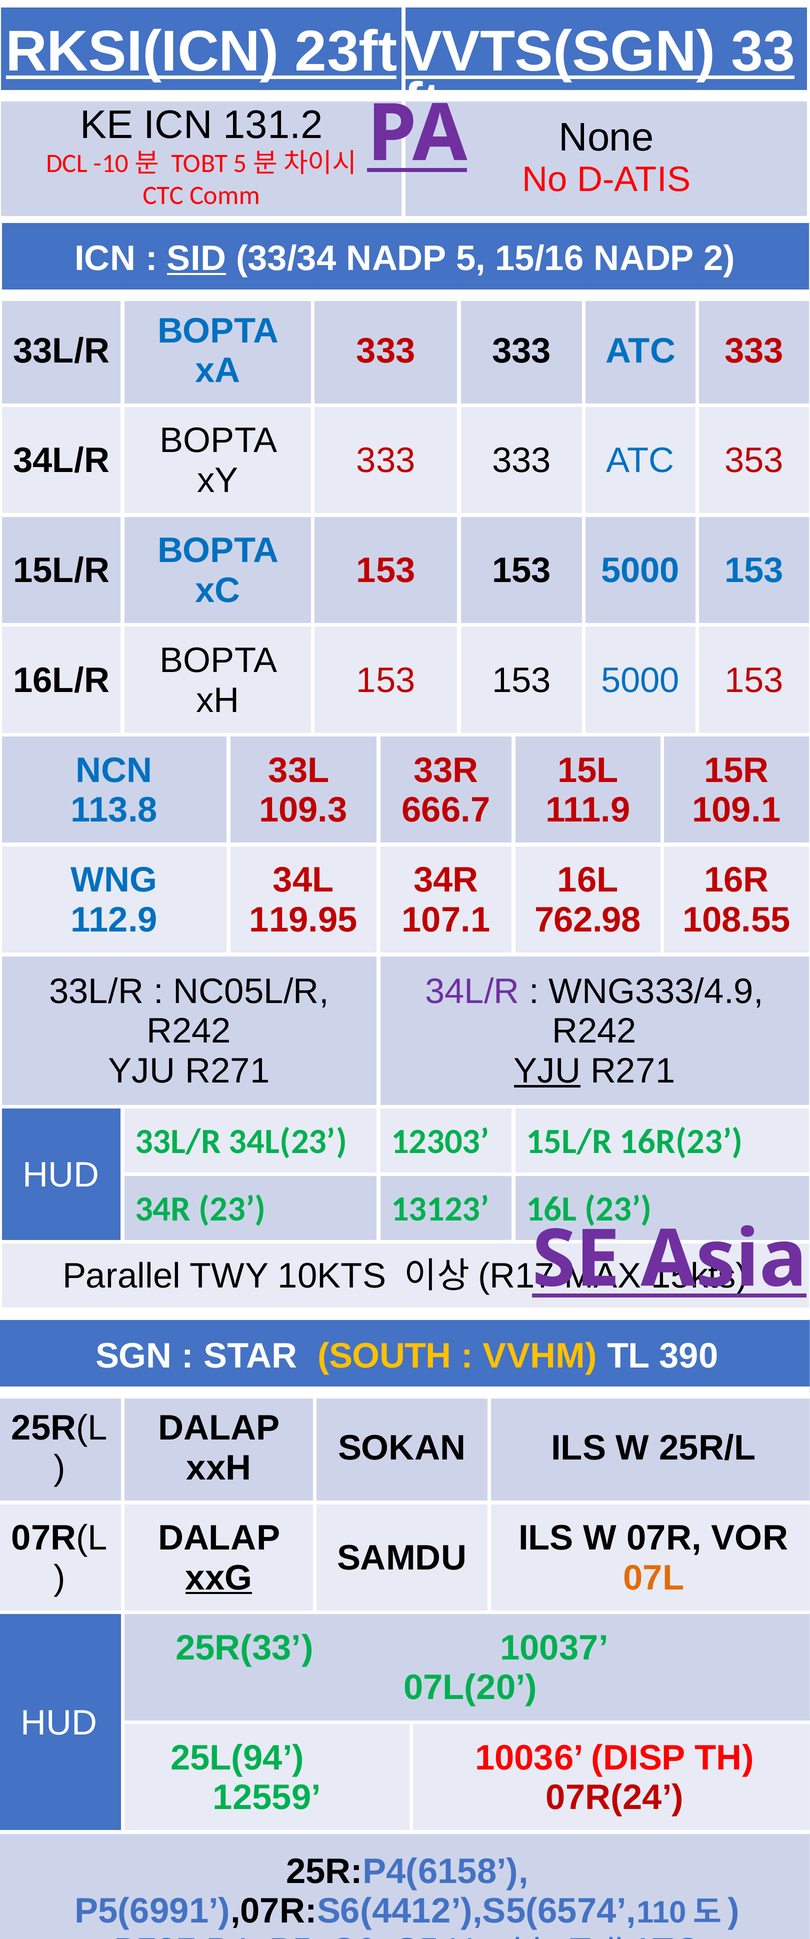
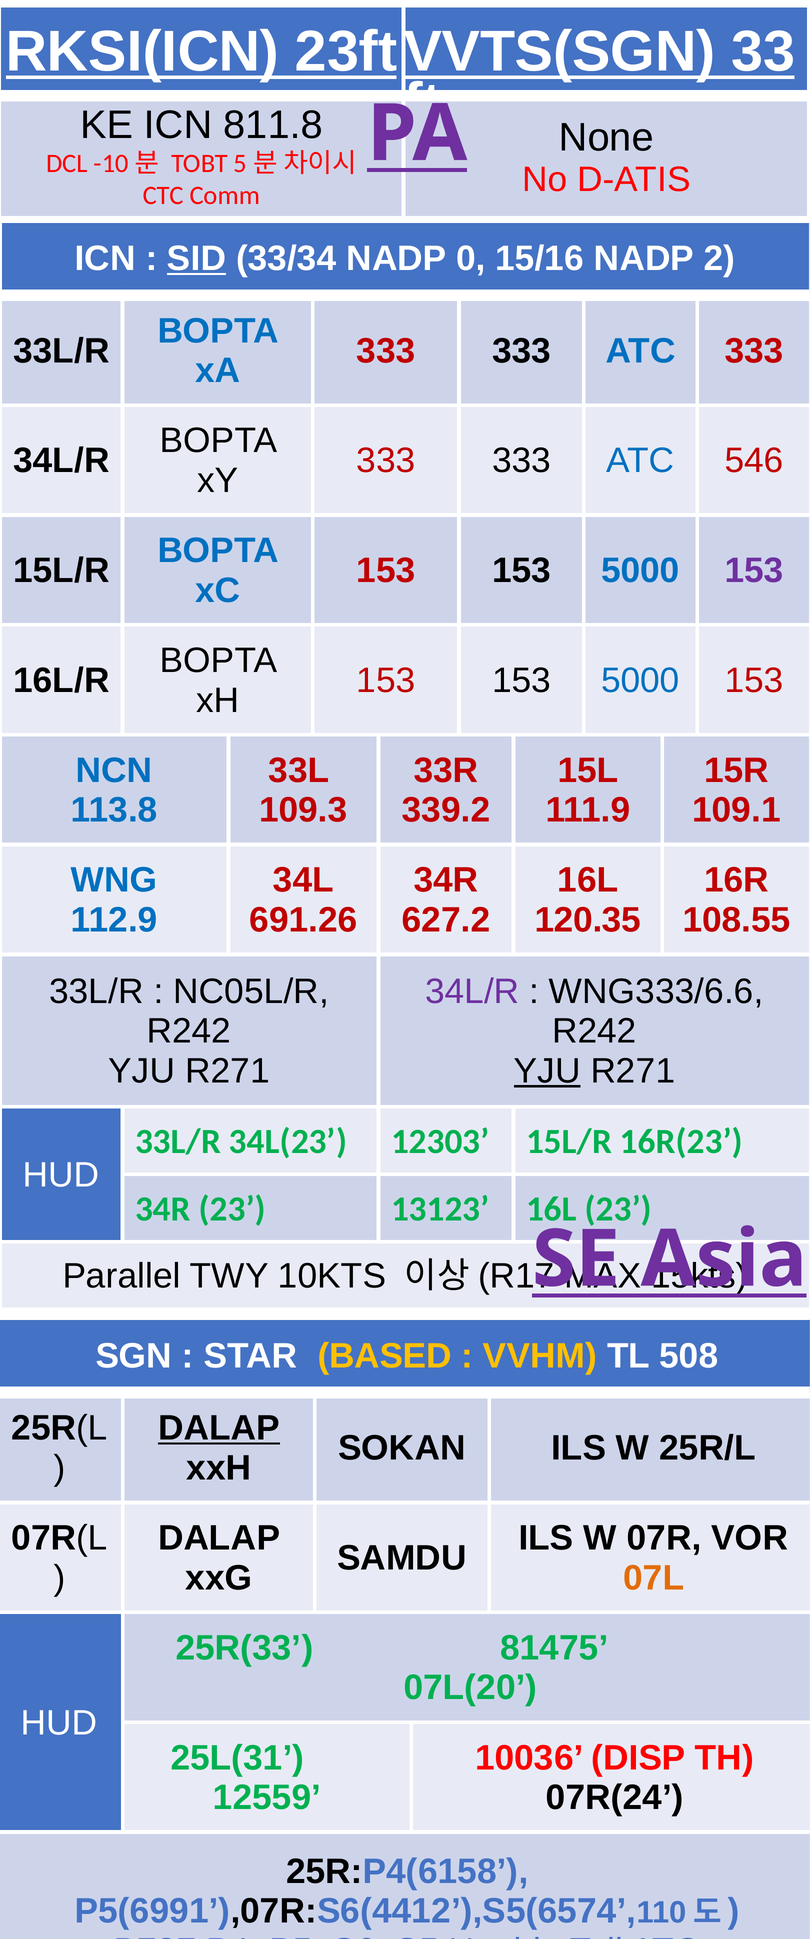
131.2: 131.2 -> 811.8 (273, 125)
NADP 5: 5 -> 0 (471, 259)
353: 353 -> 546 (754, 461)
153 colour: blue -> purple (754, 570)
666.7: 666.7 -> 339.2 (446, 810)
119.95: 119.95 -> 691.26 (303, 920)
107.1: 107.1 -> 627.2 (446, 920)
762.98: 762.98 -> 120.35 (588, 920)
WNG333/4.9: WNG333/4.9 -> WNG333/6.6 (656, 991)
SOUTH: SOUTH -> BASED (385, 1355)
390: 390 -> 508 (689, 1355)
DALAP underline: none -> present (219, 1428)
xxG underline: present -> none (219, 1577)
10037: 10037 -> 81475 (554, 1647)
25L(94: 25L(94 -> 25L(31 (237, 1757)
07R(24 colour: red -> black (615, 1797)
